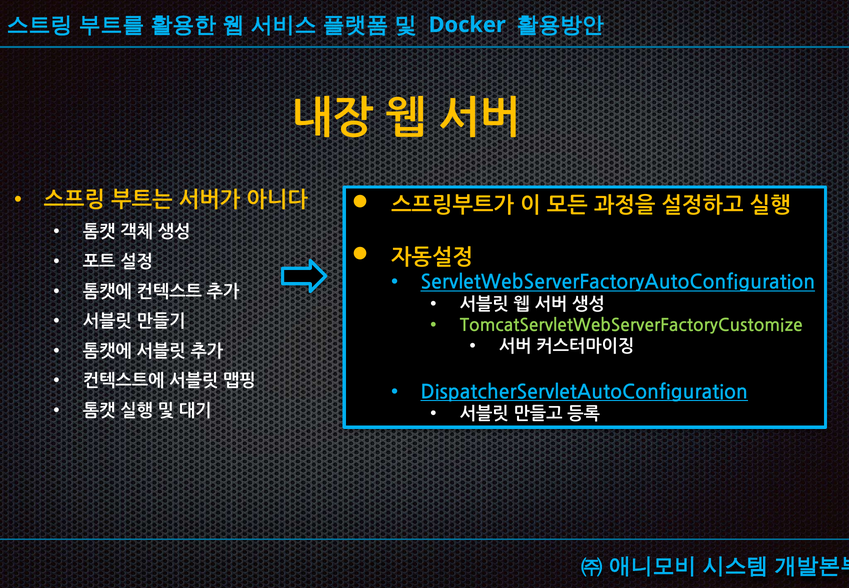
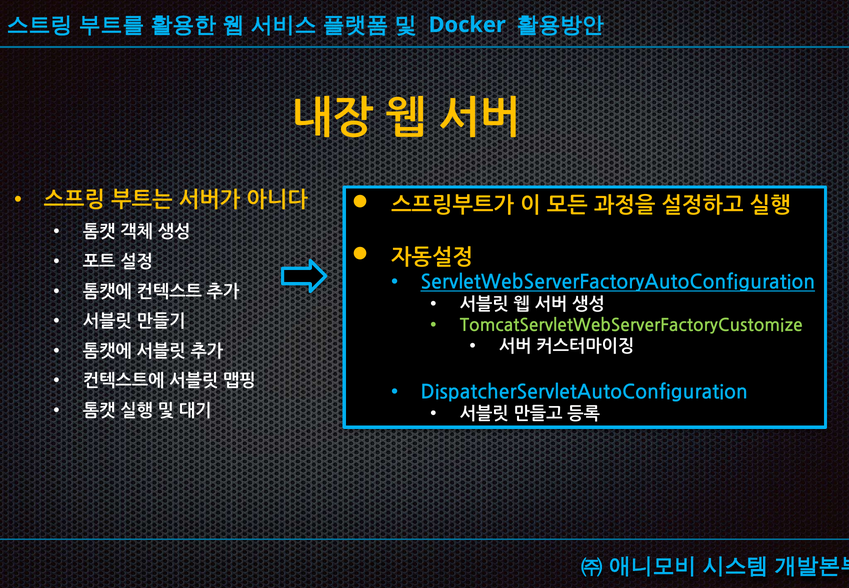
DispatcherServletAutoConfiguration underline: present -> none (584, 392)
